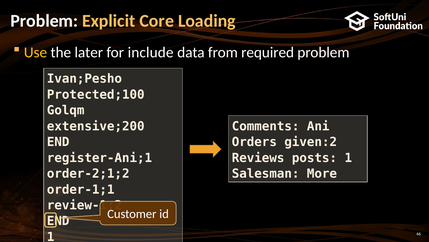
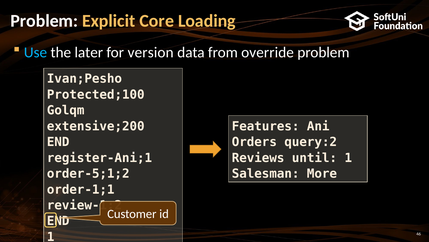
Use colour: yellow -> light blue (36, 52)
include: include -> version (151, 52)
required: required -> override (268, 52)
Comments: Comments -> Features (266, 126)
given:2: given:2 -> query:2 (311, 142)
posts: posts -> until (314, 158)
order-2;1;2: order-2;1;2 -> order-5;1;2 (88, 173)
